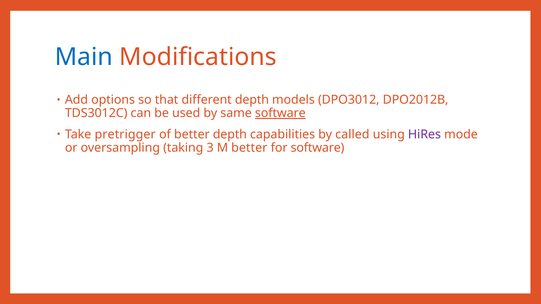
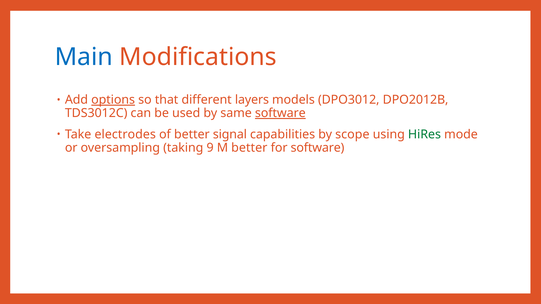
options underline: none -> present (113, 100)
different depth: depth -> layers (252, 100)
pretrigger: pretrigger -> electrodes (125, 135)
better depth: depth -> signal (230, 135)
called: called -> scope (352, 135)
HiRes colour: purple -> green (424, 135)
3: 3 -> 9 (210, 148)
